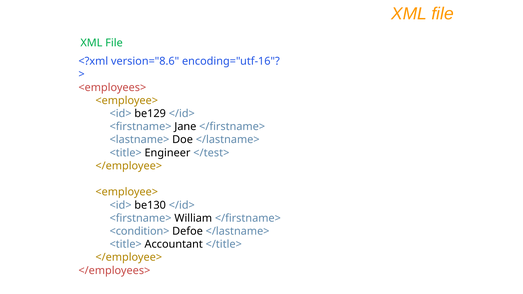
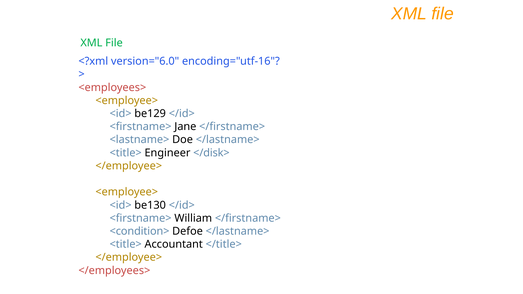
version="8.6: version="8.6 -> version="6.0 (145, 61)
</test>: </test> -> </disk> (211, 153)
